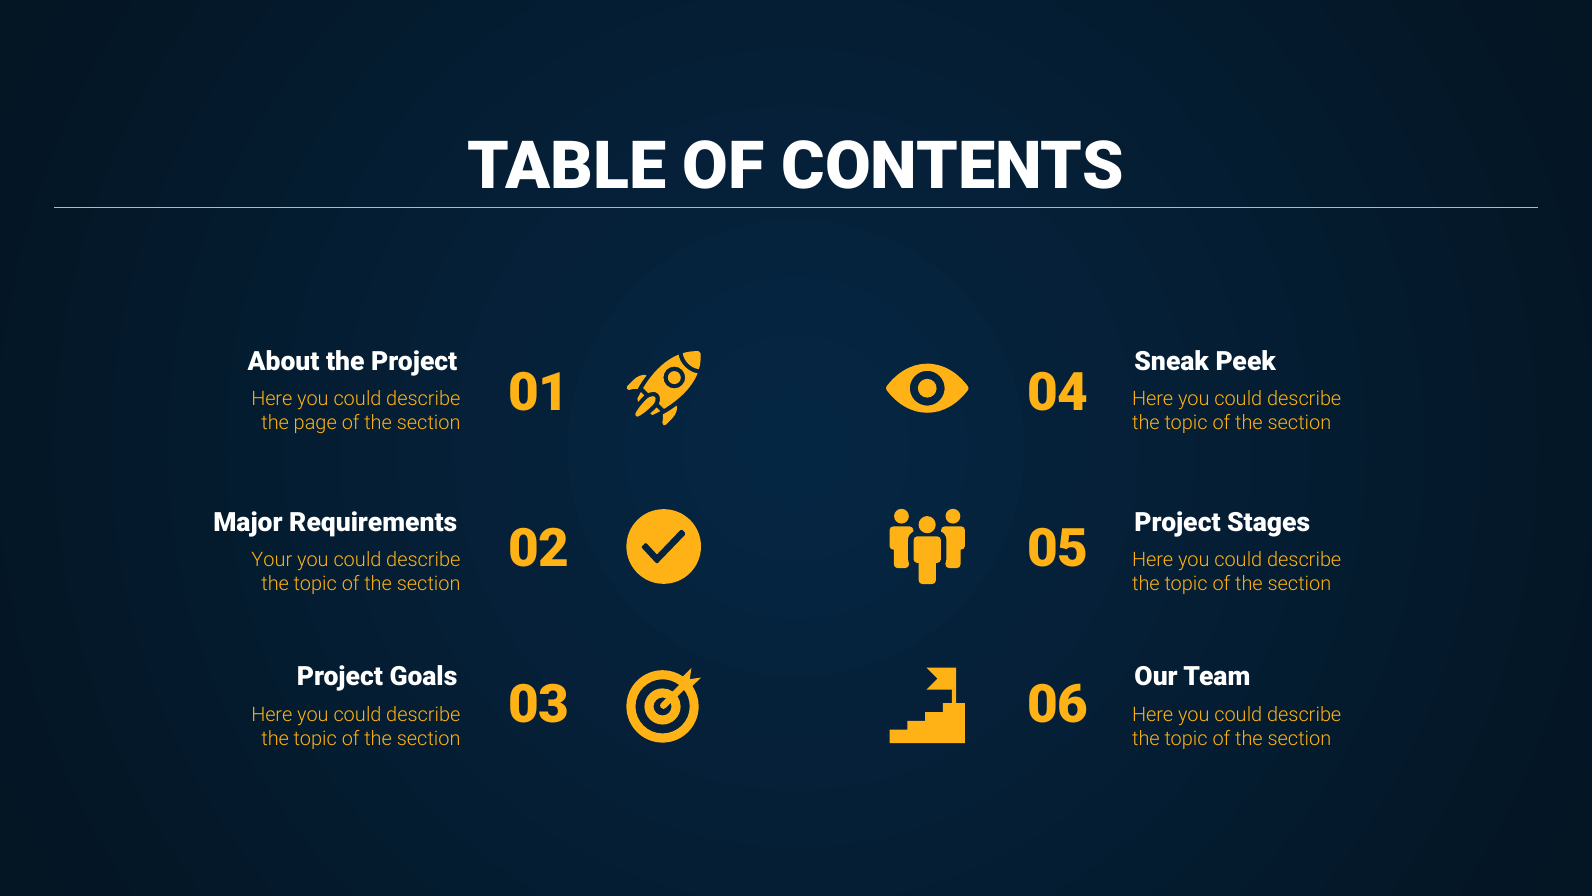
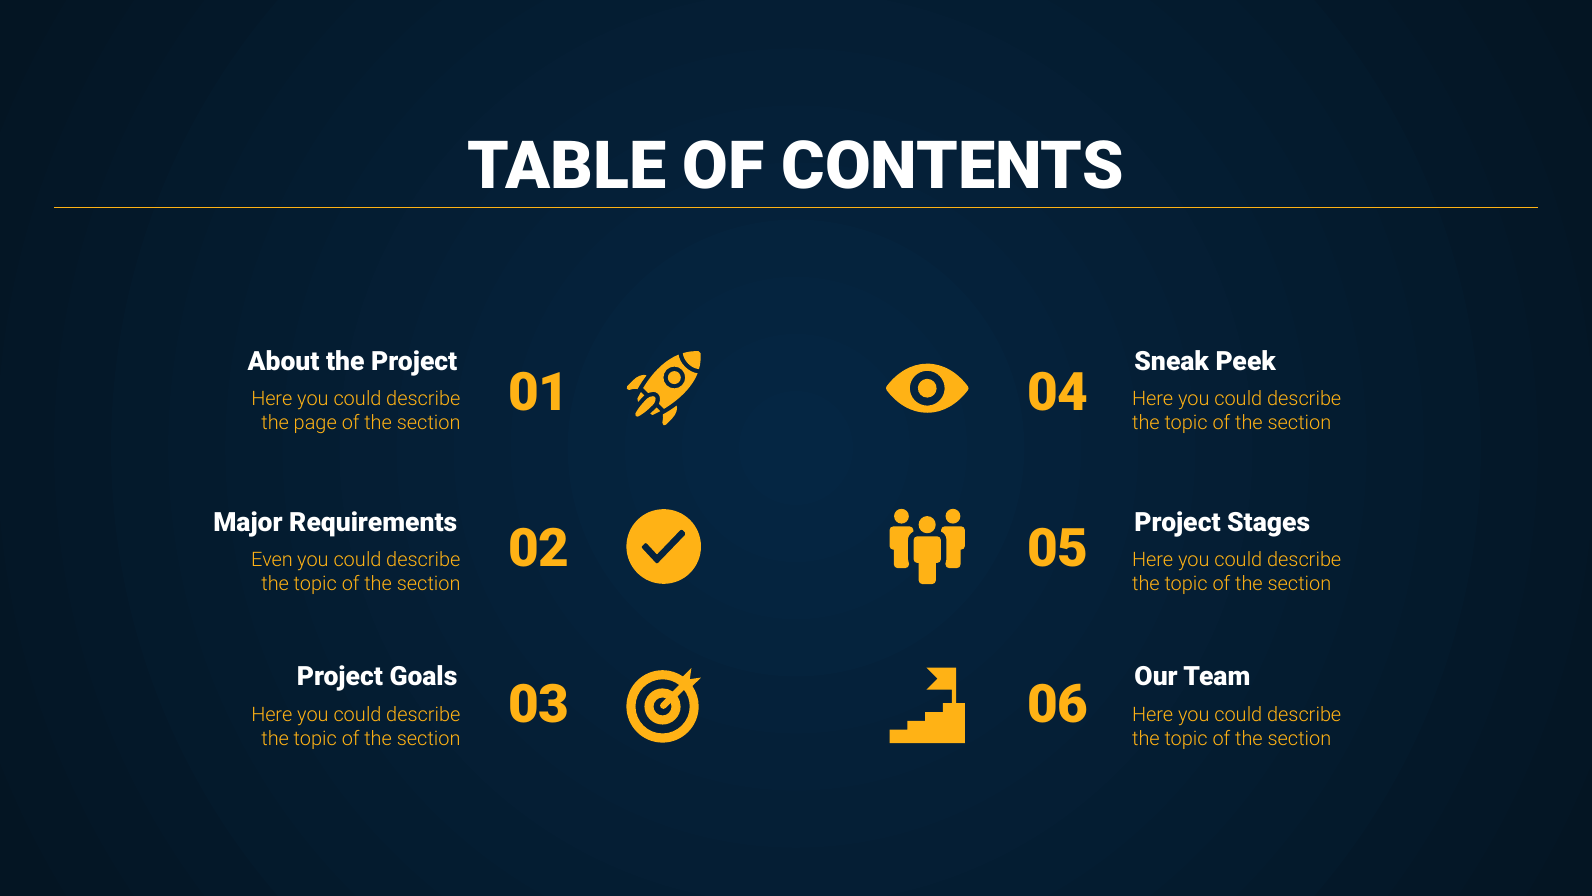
Your: Your -> Even (272, 560)
